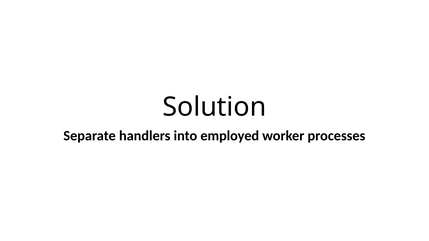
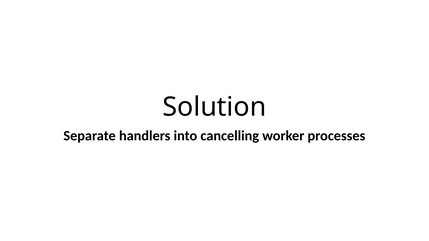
employed: employed -> cancelling (230, 136)
